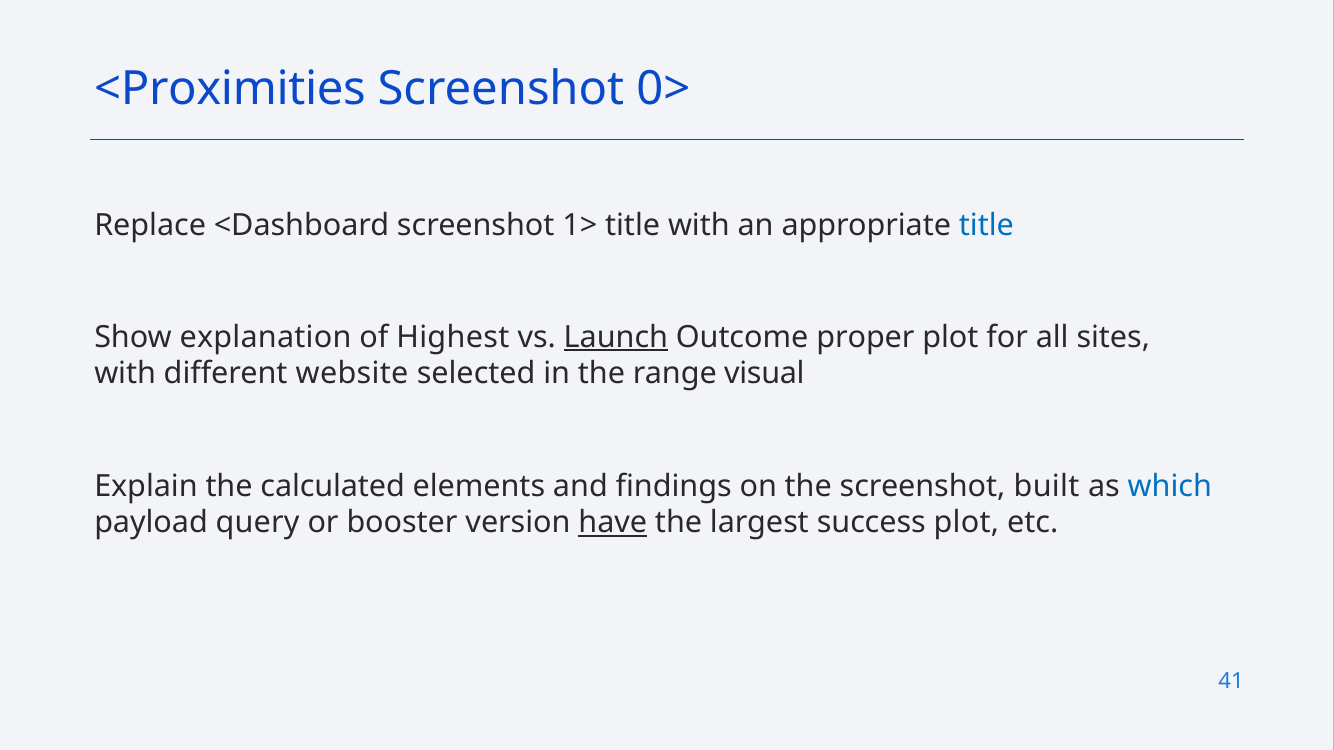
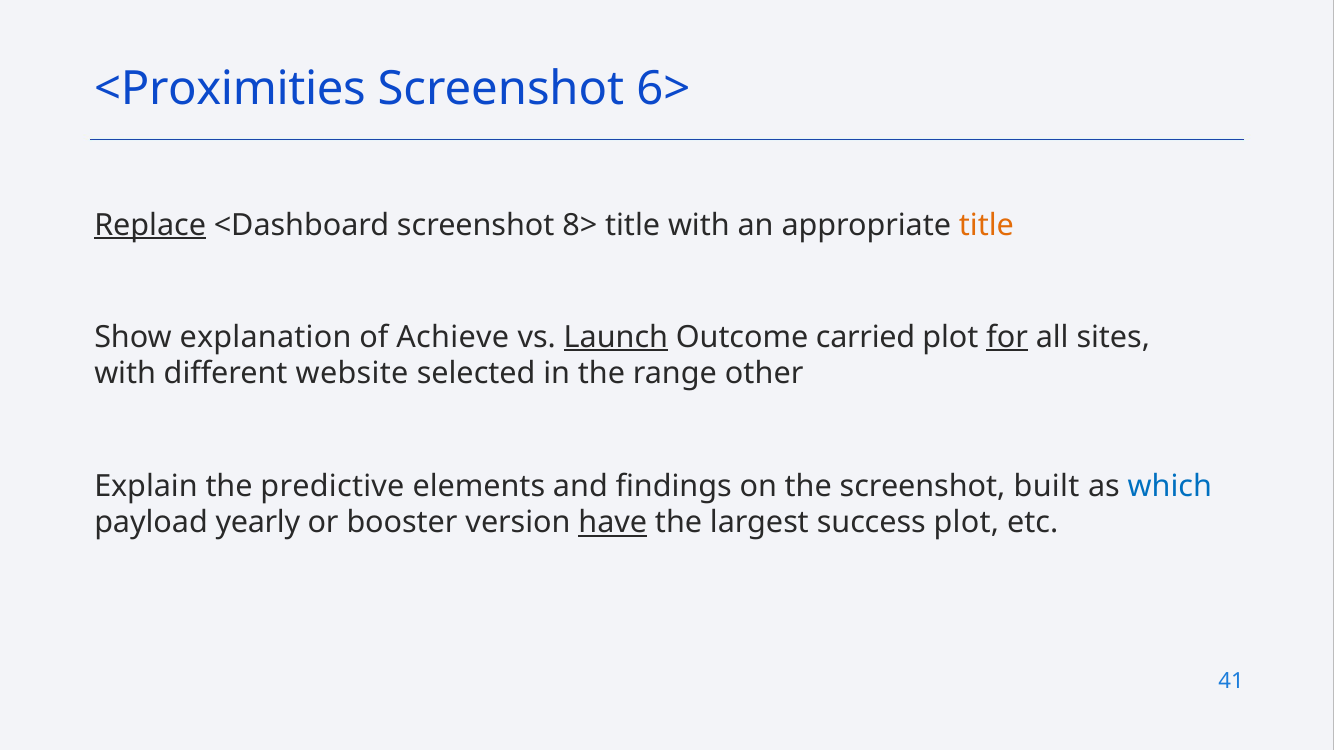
0>: 0> -> 6> (663, 89)
Replace underline: none -> present (150, 225)
1>: 1> -> 8> (580, 225)
title colour: blue -> orange (986, 225)
Highest: Highest -> Achieve (453, 337)
proper: proper -> carried (866, 337)
for underline: none -> present (1007, 337)
visual: visual -> other (764, 374)
calculated: calculated -> predictive (332, 486)
query: query -> yearly (258, 523)
